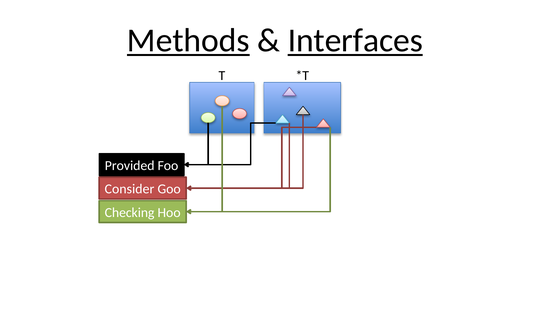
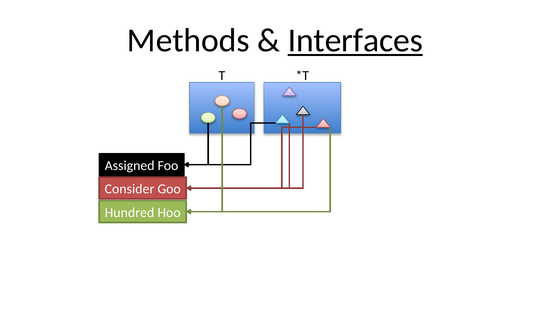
Methods underline: present -> none (188, 41)
Provided: Provided -> Assigned (130, 166)
Checking: Checking -> Hundred (129, 213)
